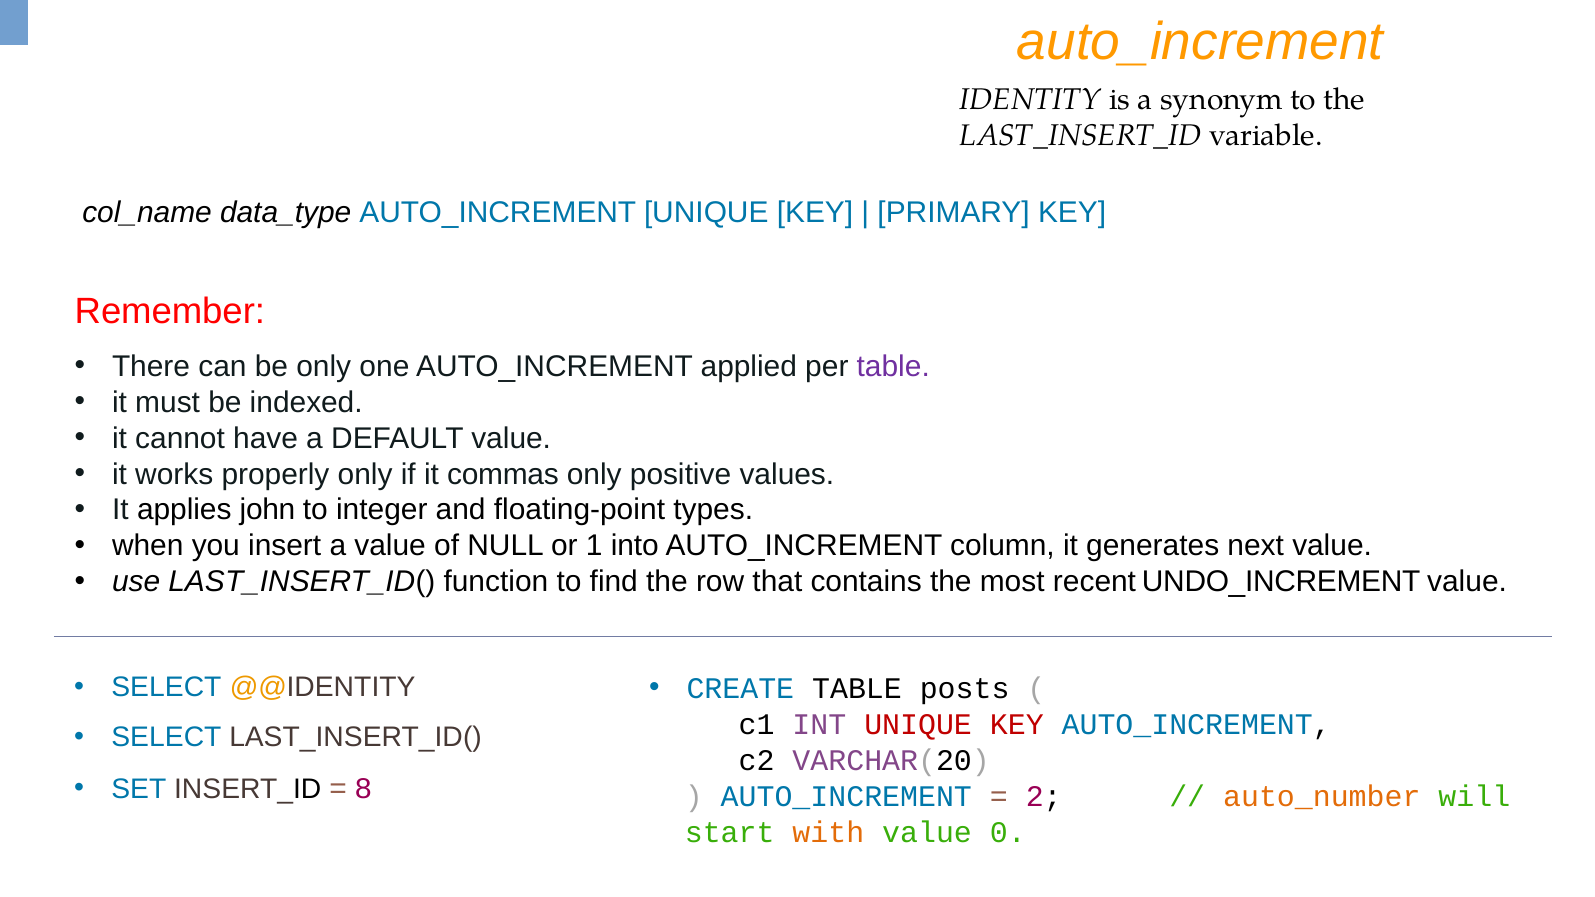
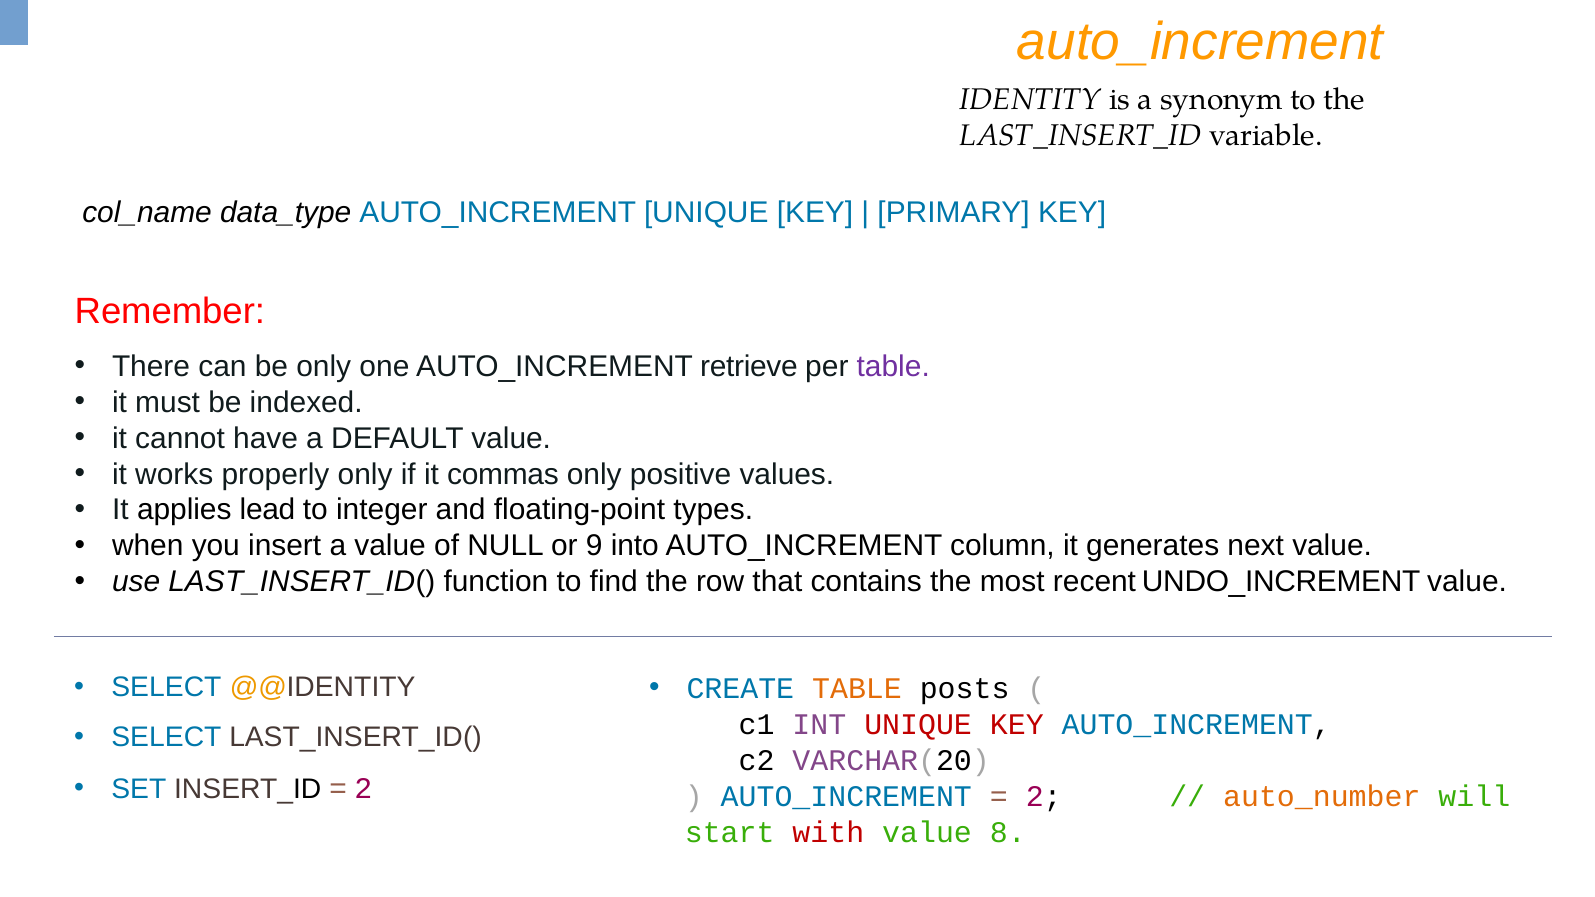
applied: applied -> retrieve (749, 367)
john: john -> lead (267, 510)
1: 1 -> 9 (594, 546)
TABLE colour: black -> orange (857, 689)
8: 8 -> 2 (363, 788)
with colour: orange -> red (828, 832)
0: 0 -> 8 (1008, 832)
